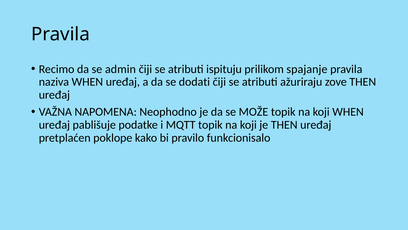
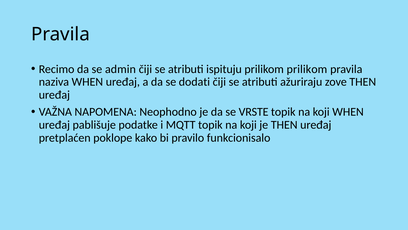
prilikom spajanje: spajanje -> prilikom (307, 69)
MOŽE: MOŽE -> VRSTE (254, 112)
